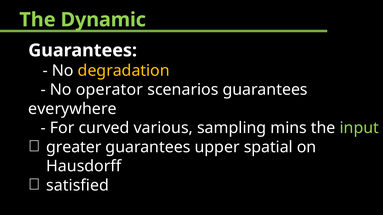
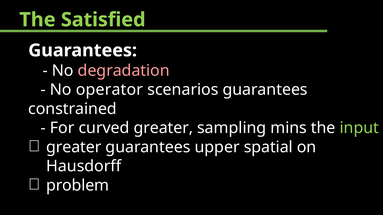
Dynamic: Dynamic -> Satisfied (103, 20)
degradation colour: yellow -> pink (124, 71)
everywhere: everywhere -> constrained (73, 109)
curved various: various -> greater (163, 128)
satisfied: satisfied -> problem (78, 186)
